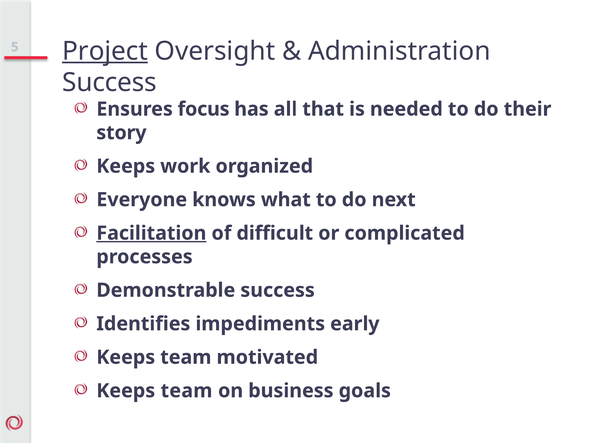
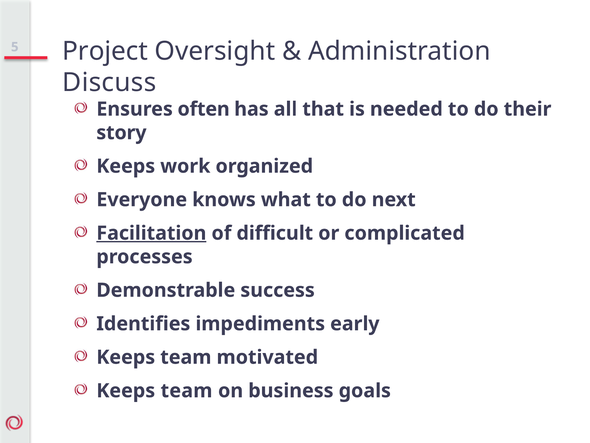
Project underline: present -> none (105, 51)
Success: Success -> Discuss (109, 82)
focus: focus -> often (204, 109)
